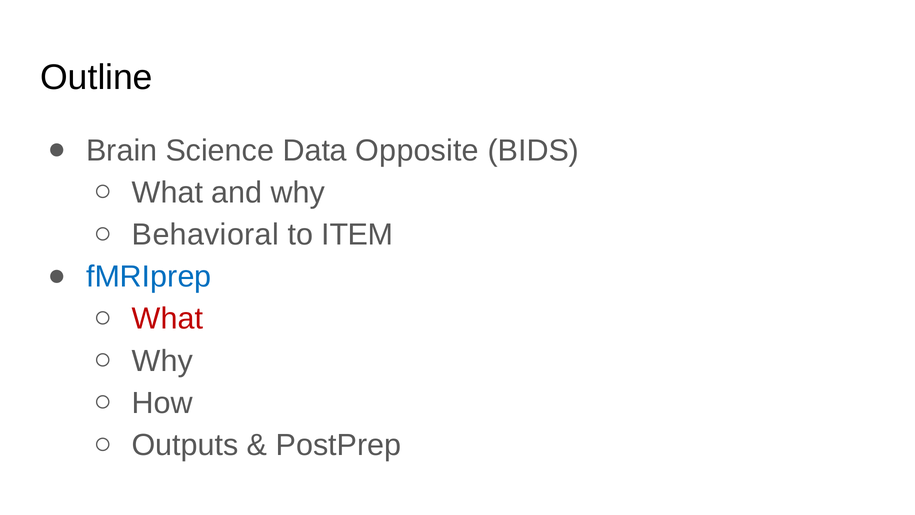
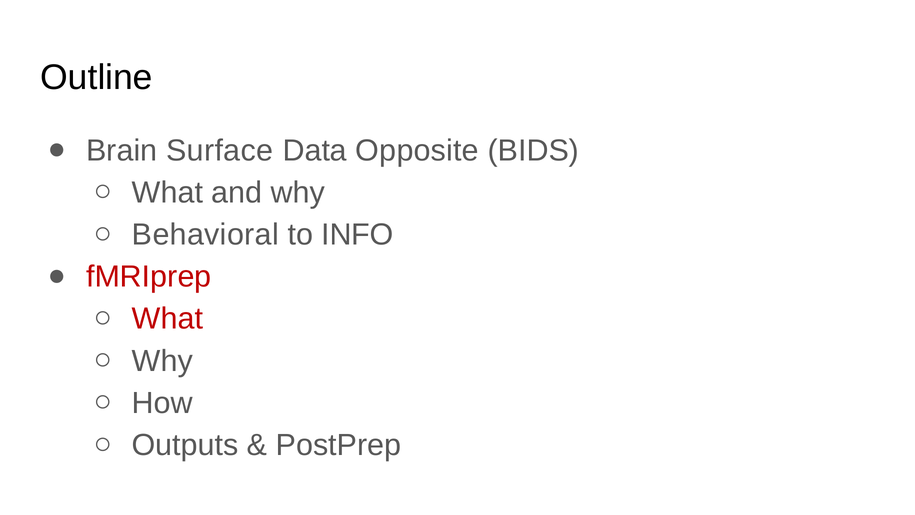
Science: Science -> Surface (220, 150)
ITEM: ITEM -> INFO (357, 235)
fMRIprep colour: blue -> red (149, 277)
